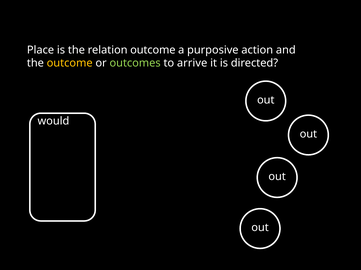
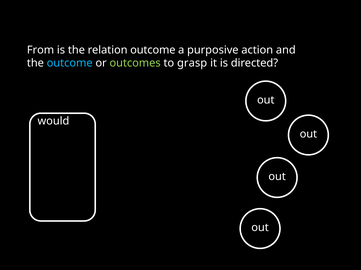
Place: Place -> From (41, 50)
outcome colour: yellow -> light blue (70, 63)
arrive: arrive -> grasp (192, 63)
